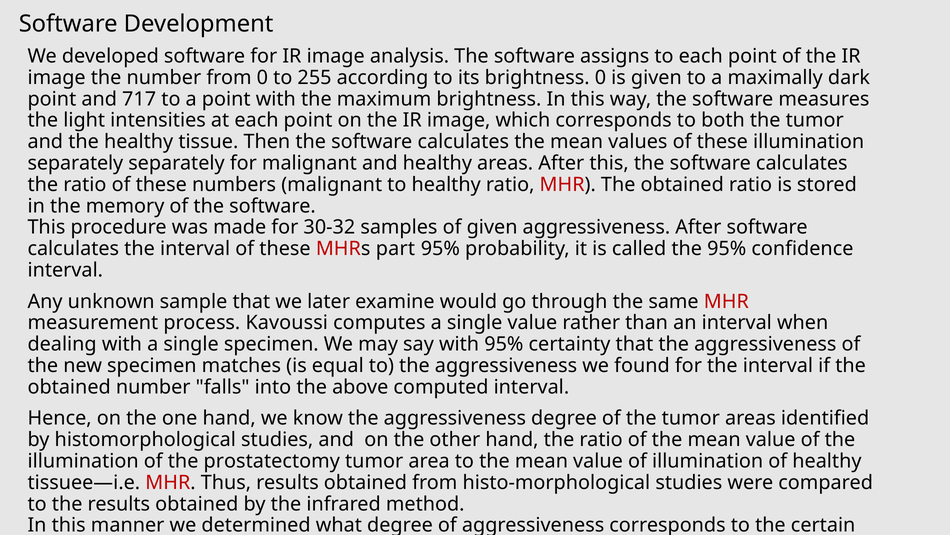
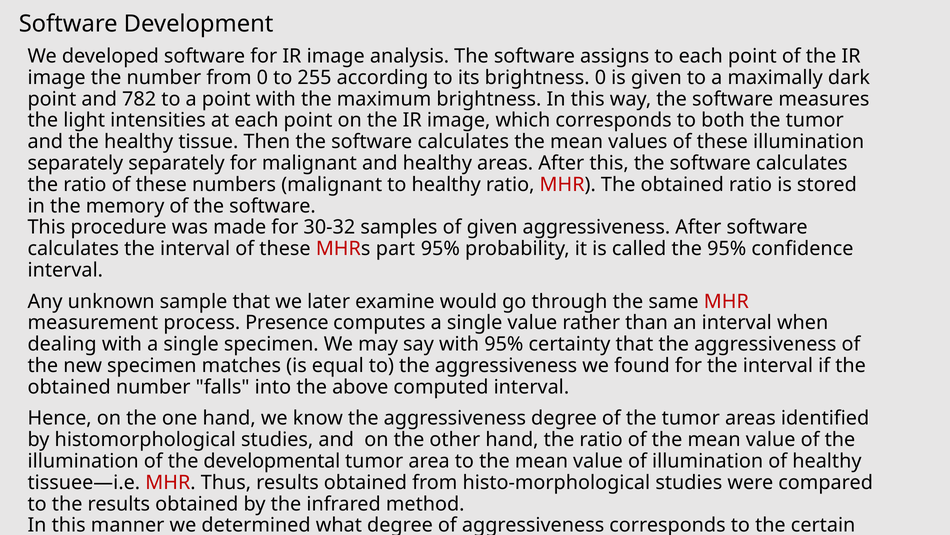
717: 717 -> 782 (139, 99)
Kavoussi: Kavoussi -> Presence (287, 323)
prostatectomy: prostatectomy -> developmental (272, 461)
